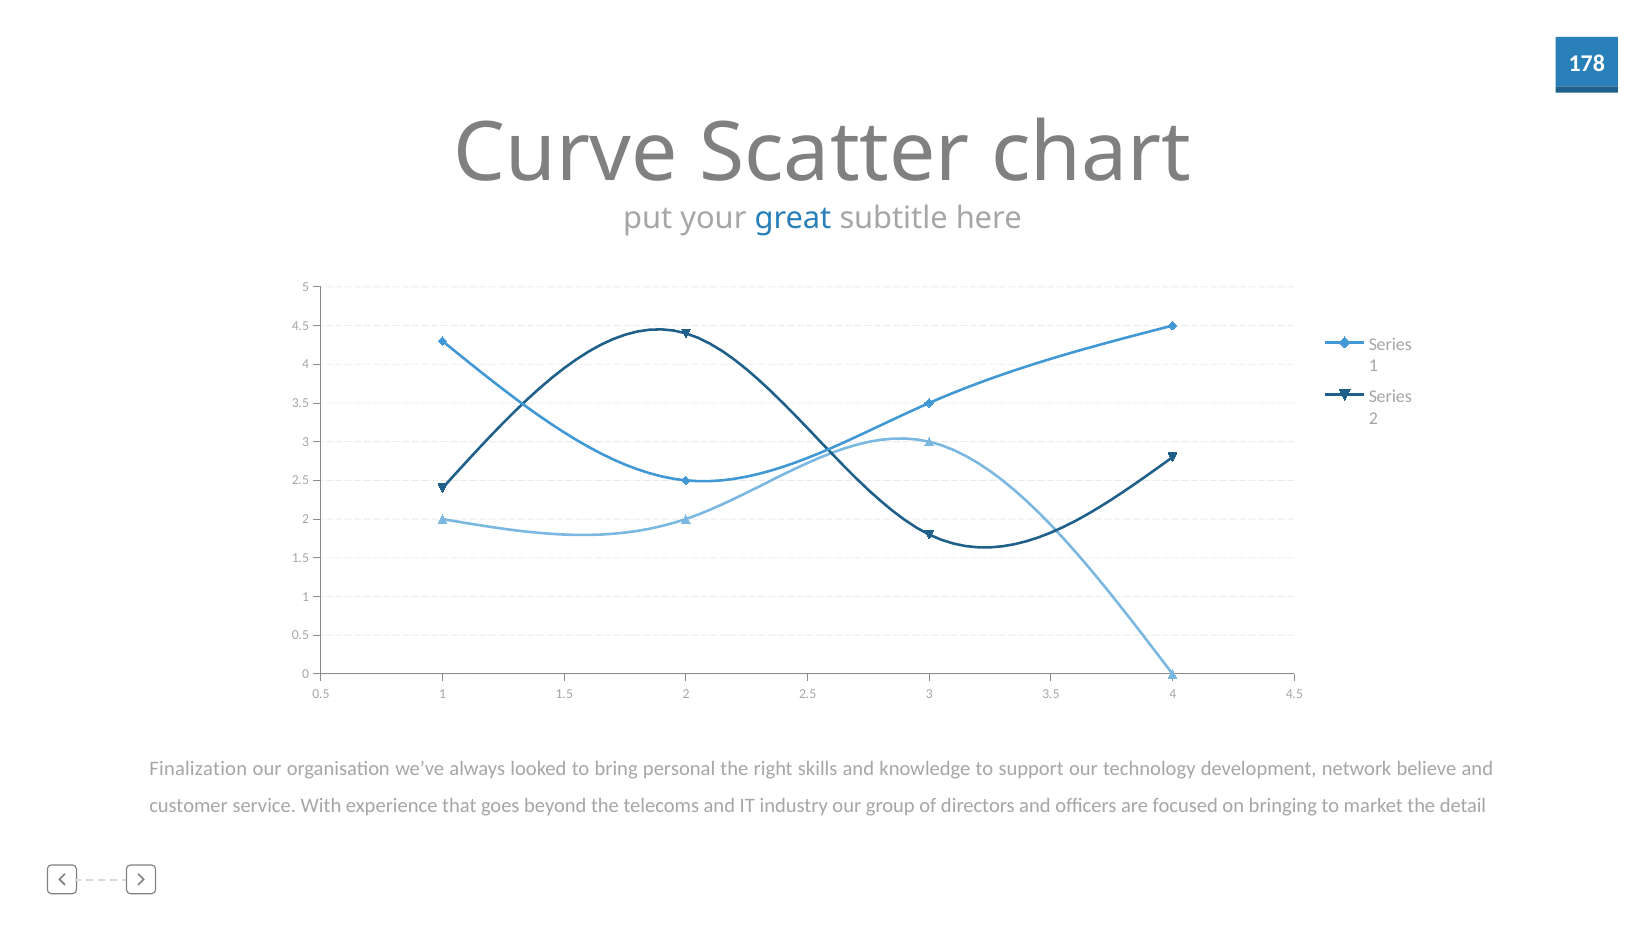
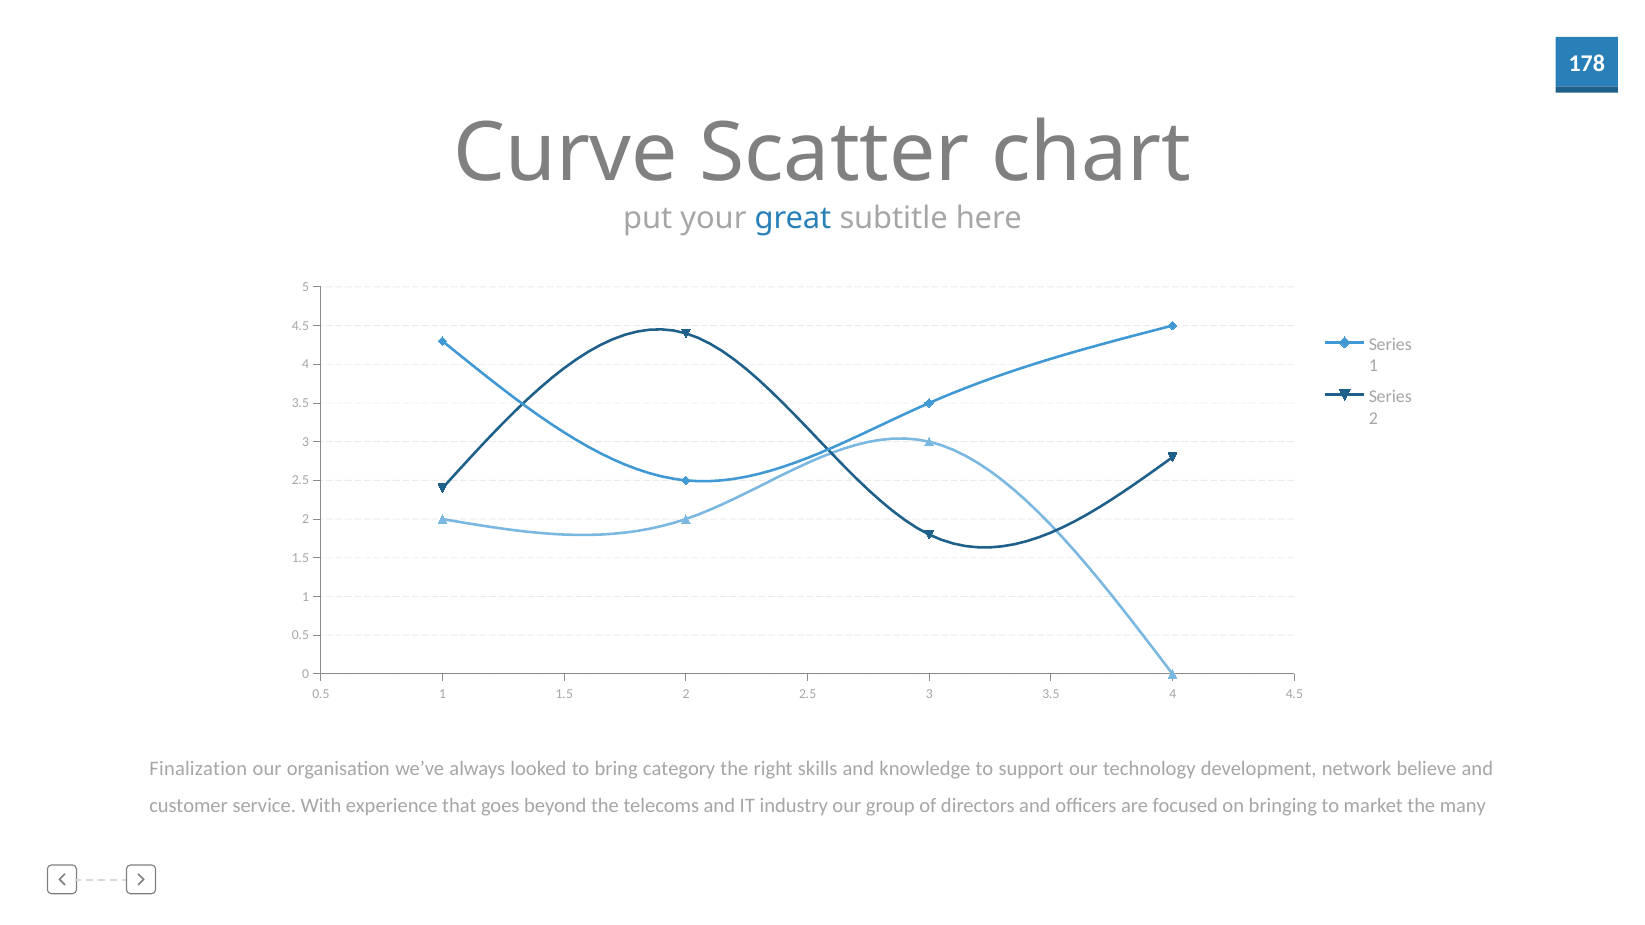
personal: personal -> category (679, 768)
detail: detail -> many (1463, 805)
